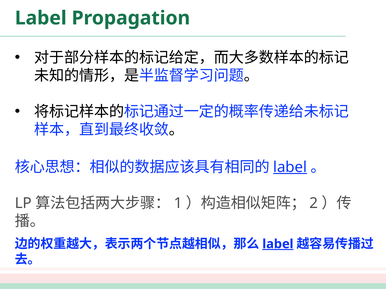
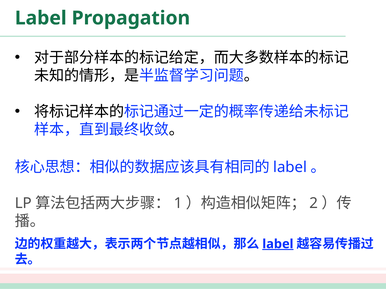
label underline: present -> none (290, 167)
